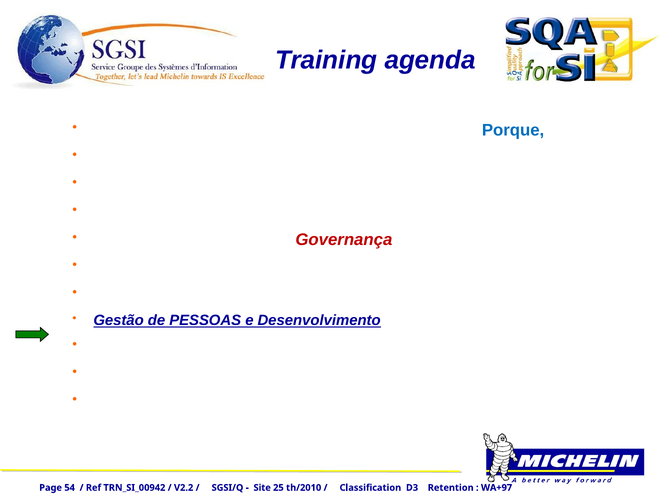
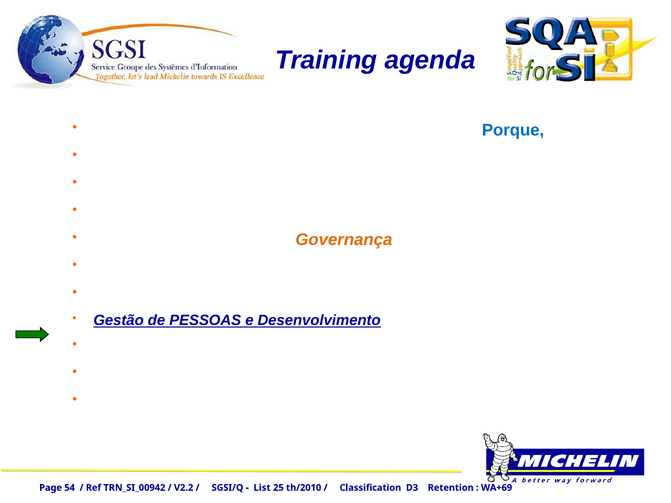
Governança colour: red -> orange (344, 240)
Site: Site -> List (262, 488)
WA+97: WA+97 -> WA+69 (497, 488)
